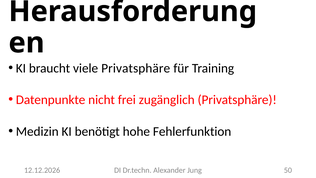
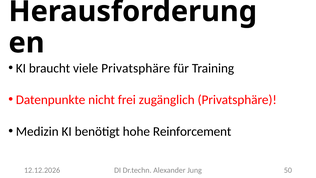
Fehlerfunktion: Fehlerfunktion -> Reinforcement (192, 131)
